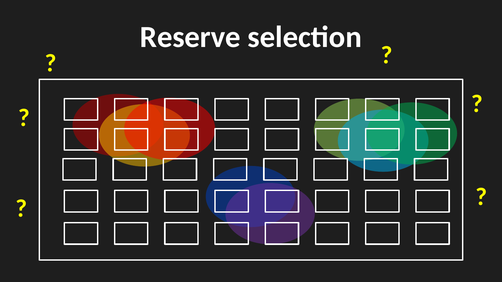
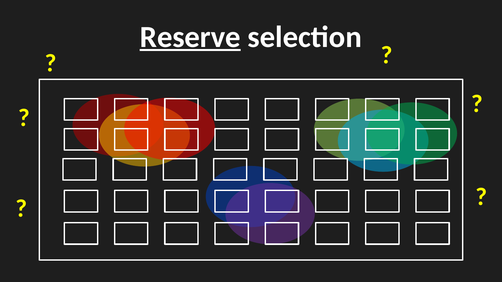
Reserve underline: none -> present (190, 37)
